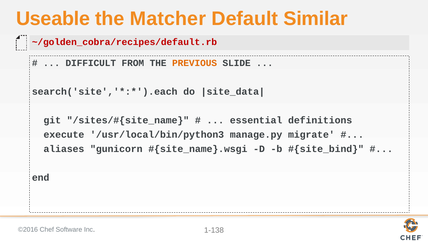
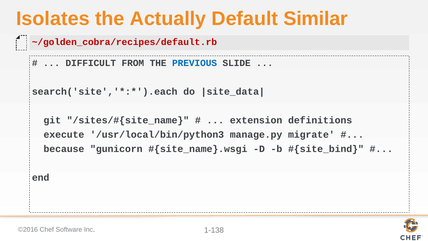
Useable: Useable -> Isolates (53, 19)
Matcher: Matcher -> Actually (168, 19)
PREVIOUS colour: orange -> blue (195, 63)
essential: essential -> extension (256, 120)
aliases: aliases -> because (64, 149)
